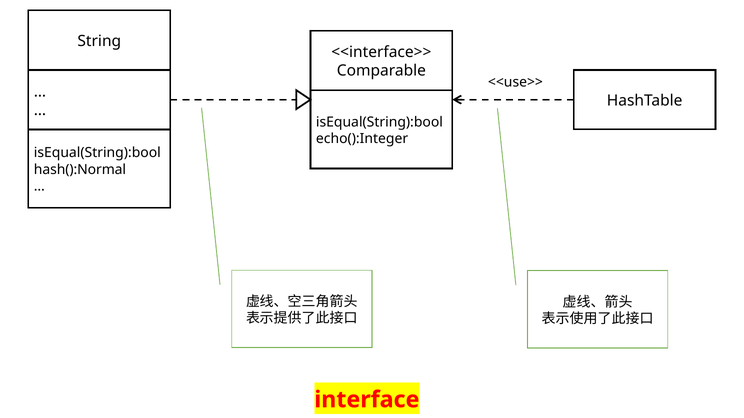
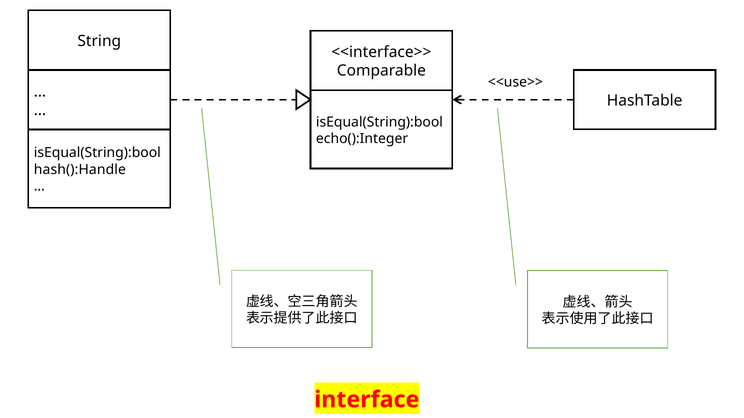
hash():Normal: hash():Normal -> hash():Handle (80, 170)
